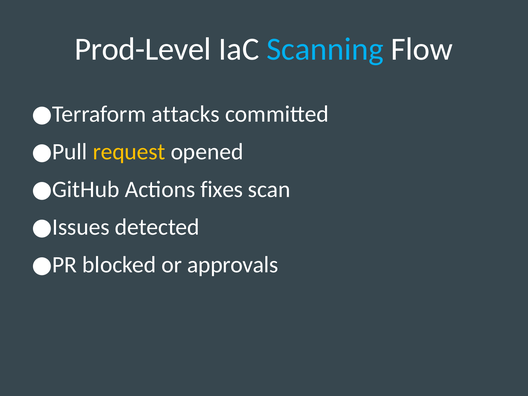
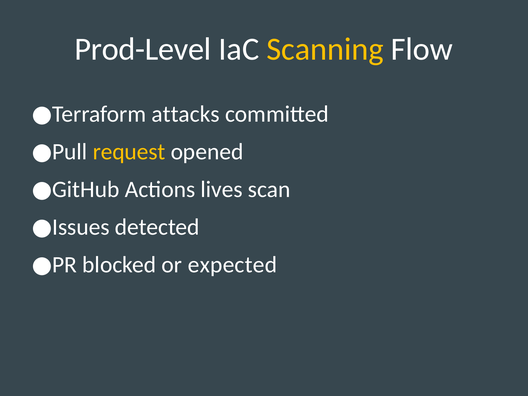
Scanning colour: light blue -> yellow (325, 49)
fixes: fixes -> lives (222, 189)
approvals: approvals -> expected (232, 265)
